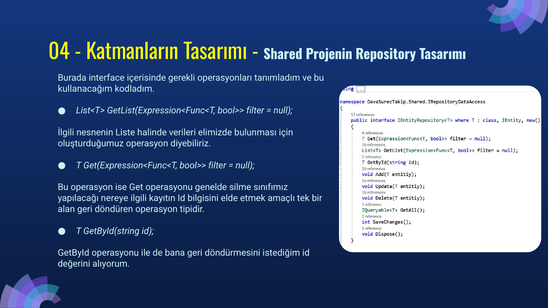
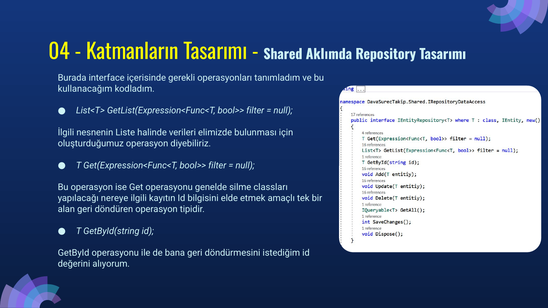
Projenin: Projenin -> Aklımda (329, 55)
sınıfımız: sınıfımız -> classları (271, 187)
